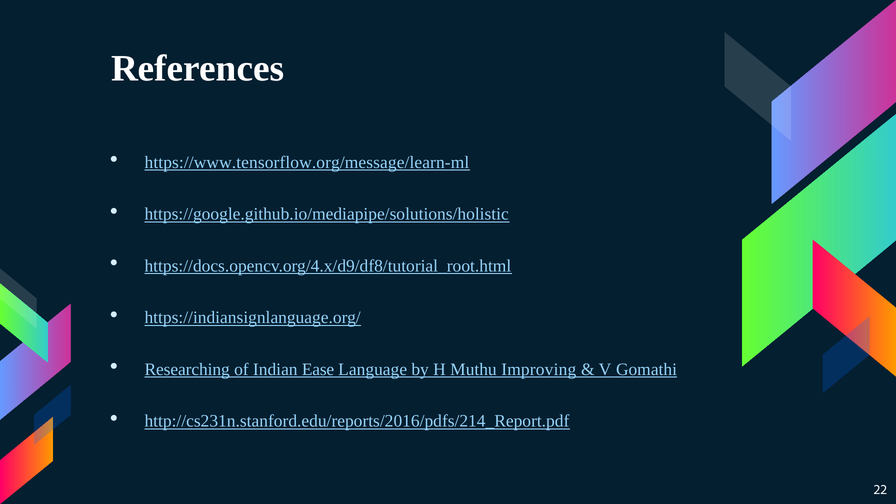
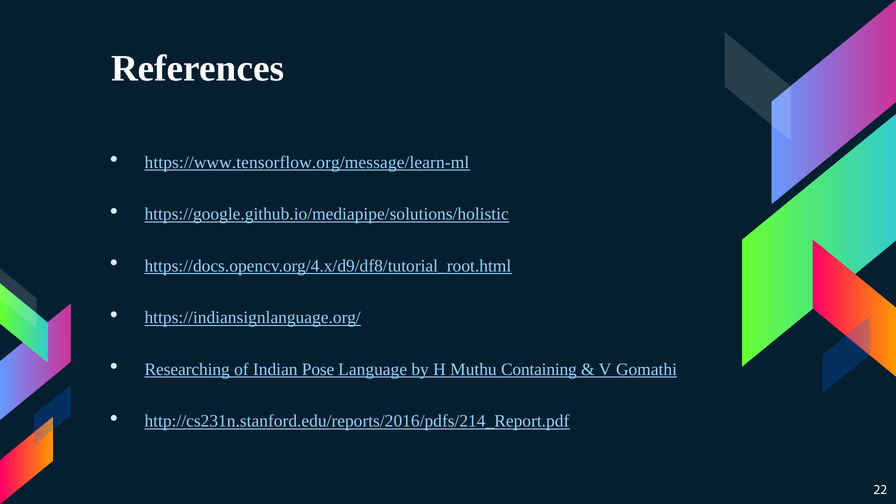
Ease: Ease -> Pose (318, 369)
Improving: Improving -> Containing (539, 369)
